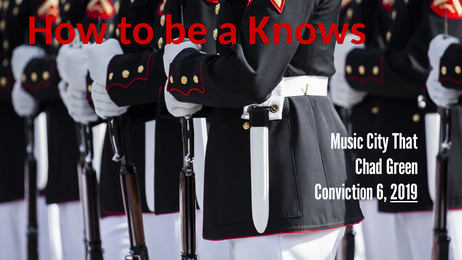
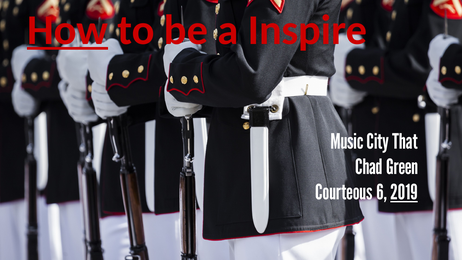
How underline: none -> present (67, 30)
Knows: Knows -> Inspire (308, 30)
Conviction: Conviction -> Courteous (344, 193)
